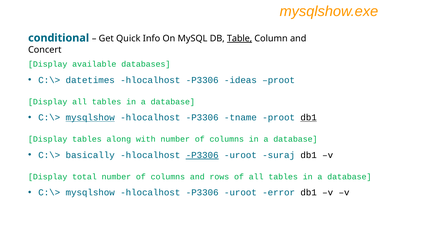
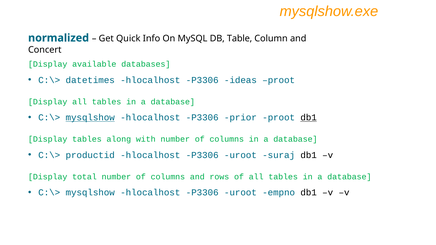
conditional: conditional -> normalized (59, 38)
Table underline: present -> none (240, 39)
tname: tname -> prior (240, 118)
basically: basically -> productid (90, 155)
P3306 underline: present -> none (202, 155)
error: error -> empno (279, 193)
